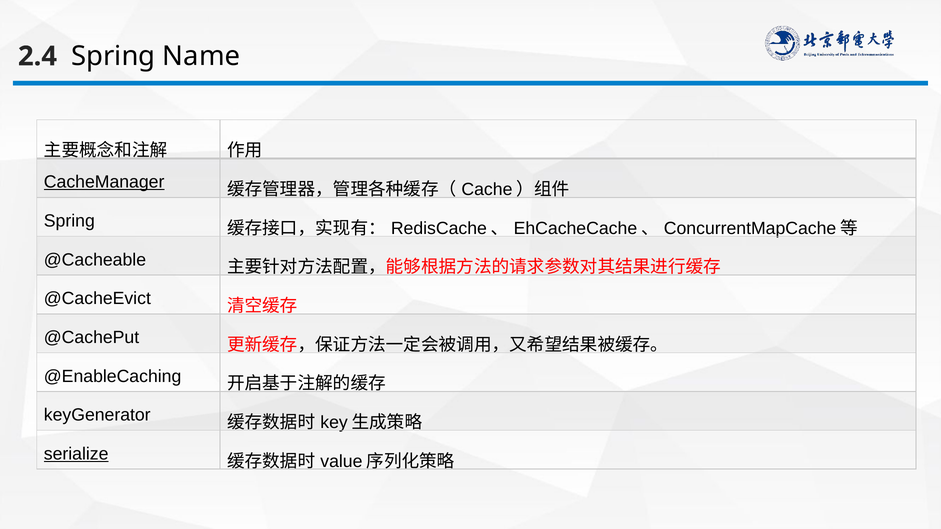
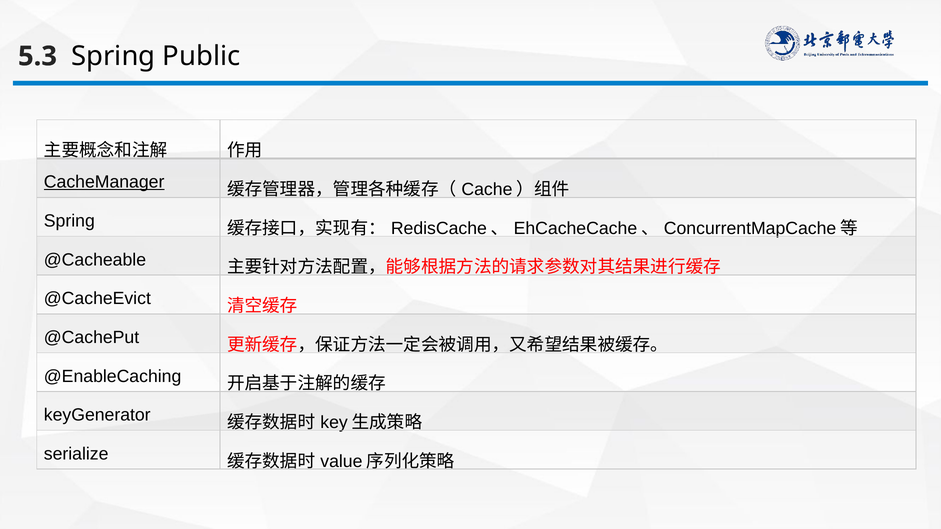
2.4: 2.4 -> 5.3 (37, 56)
Name: Name -> Public (202, 56)
serialize underline: present -> none (76, 454)
